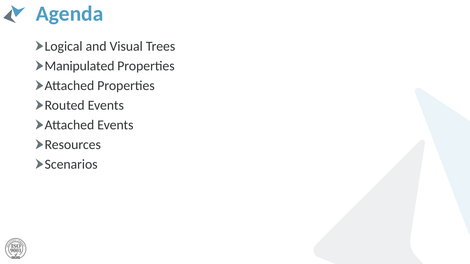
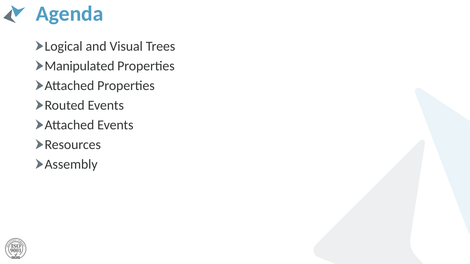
Scenarios: Scenarios -> Assembly (71, 165)
